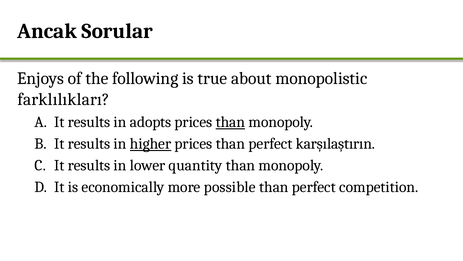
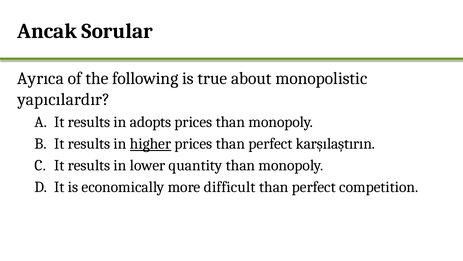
Enjoys: Enjoys -> Ayrıca (41, 78)
farklılıkları: farklılıkları -> yapıcılardır (64, 99)
than underline: present -> none (230, 122)
possible: possible -> difficult (230, 187)
